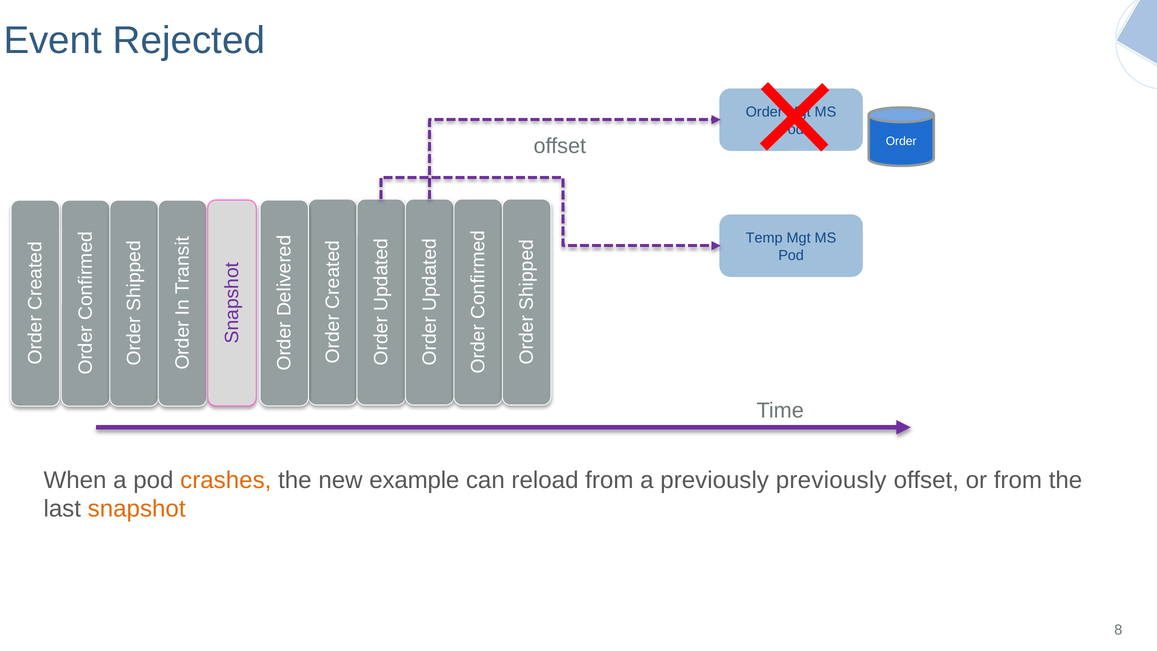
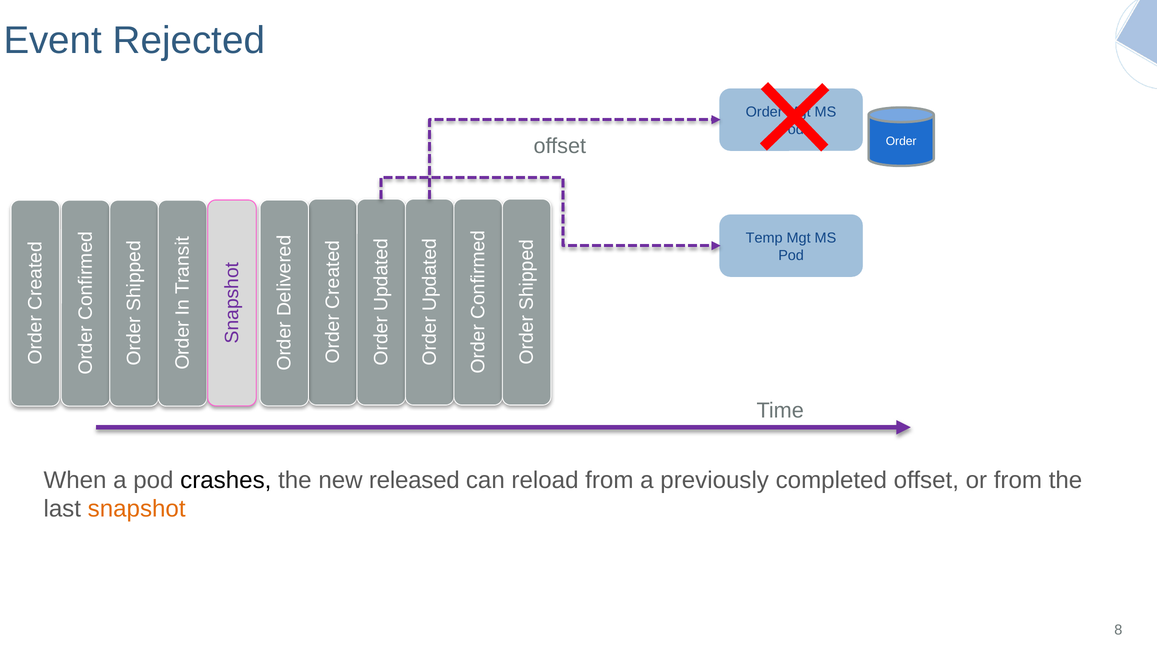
crashes colour: orange -> black (226, 480)
example: example -> released (414, 480)
previously previously: previously -> completed (831, 480)
